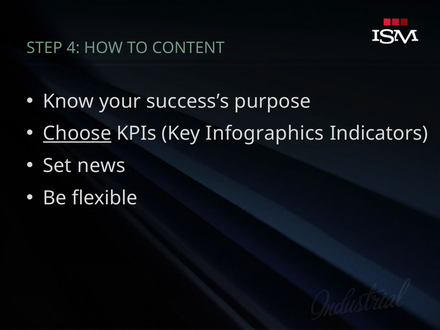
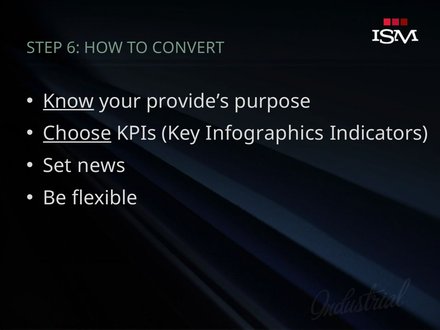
4: 4 -> 6 (73, 48)
CONTENT: CONTENT -> CONVERT (188, 48)
Know underline: none -> present (68, 101)
success’s: success’s -> provide’s (188, 101)
